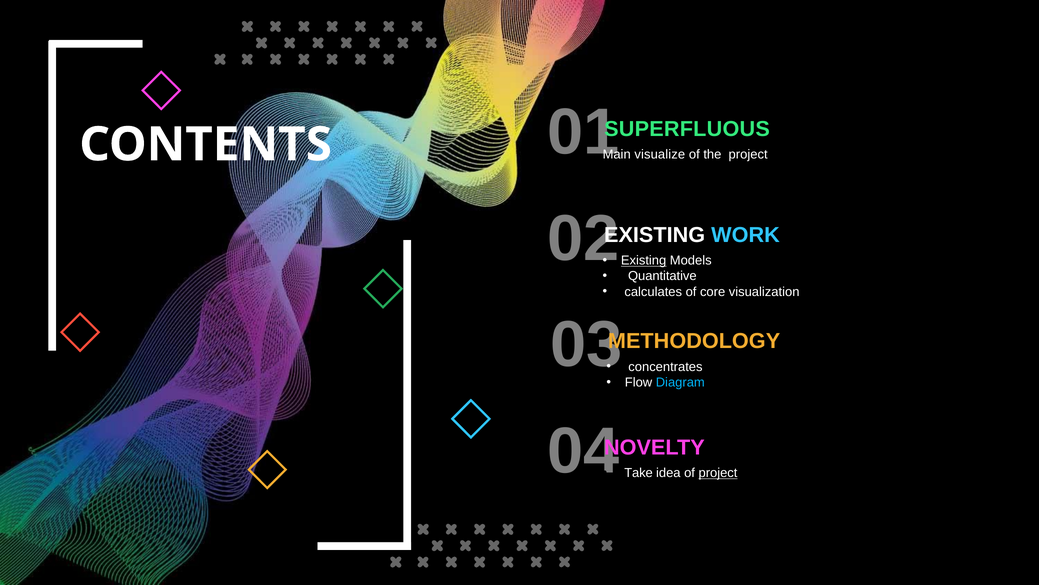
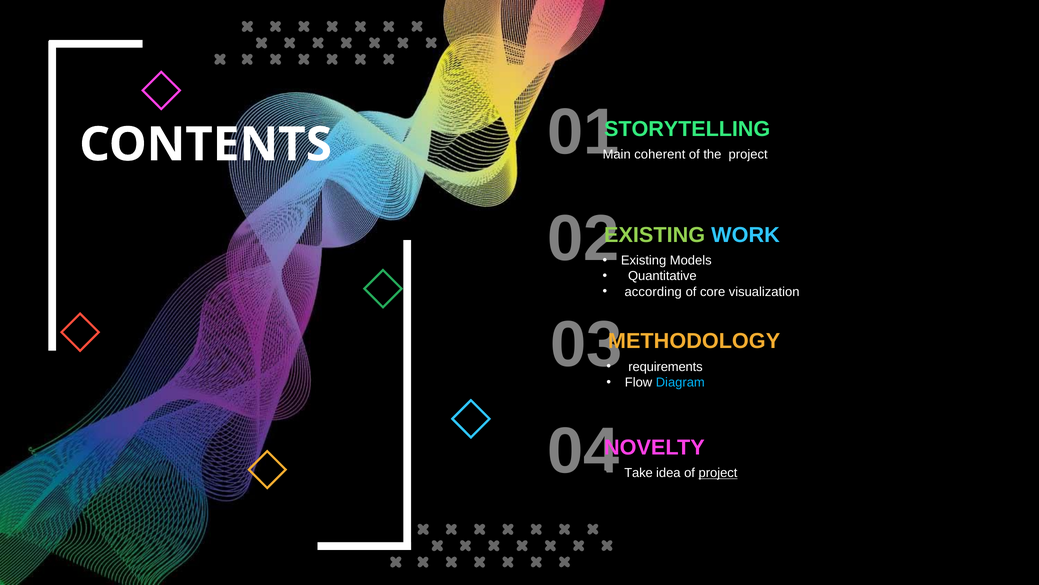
SUPERFLUOUS: SUPERFLUOUS -> STORYTELLING (687, 129)
visualize: visualize -> coherent (660, 154)
EXISTING colour: white -> light green (655, 235)
Existing underline: present -> none (644, 260)
calculates: calculates -> according (653, 292)
concentrates: concentrates -> requirements (666, 367)
